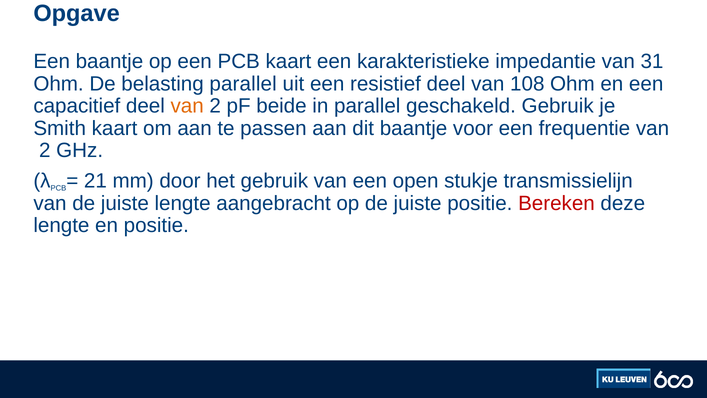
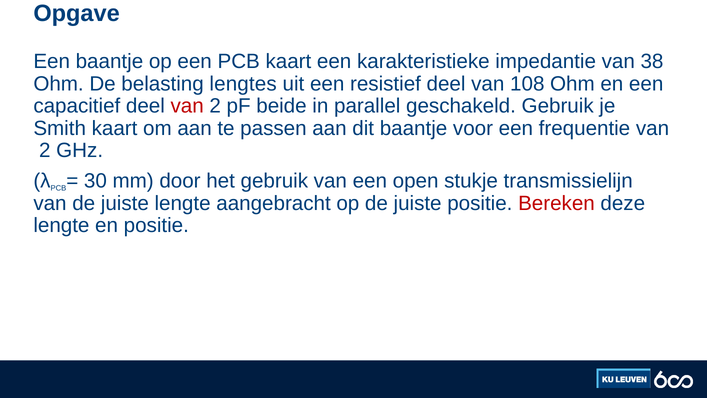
31: 31 -> 38 (652, 61)
belasting parallel: parallel -> lengtes (243, 84)
van colour: orange -> red (187, 106)
21: 21 -> 30 (95, 181)
